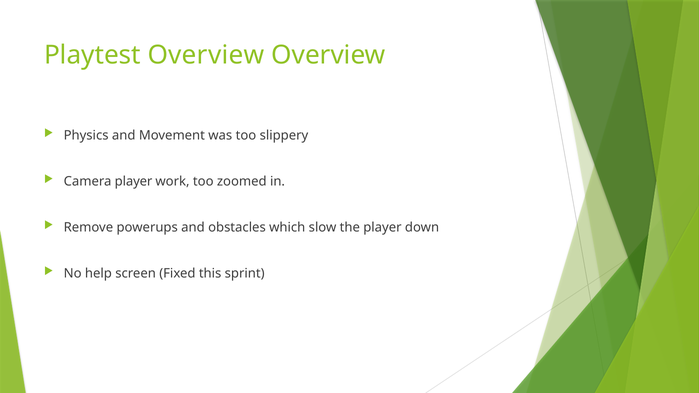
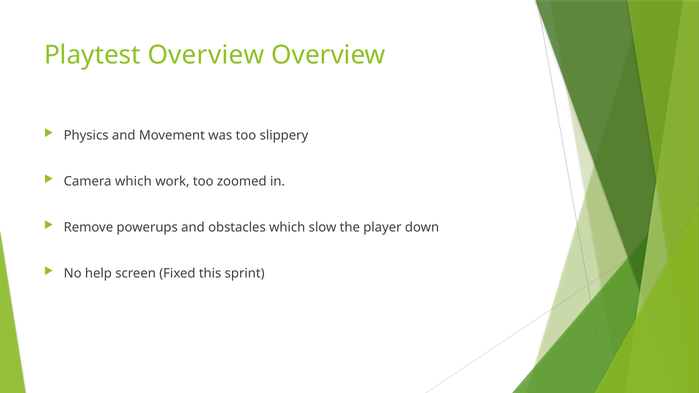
Camera player: player -> which (133, 181)
